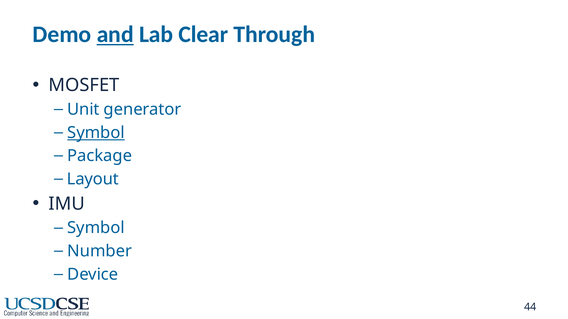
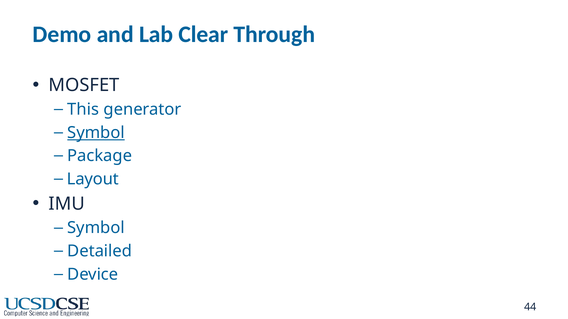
and underline: present -> none (115, 35)
Unit: Unit -> This (83, 110)
Number: Number -> Detailed (100, 251)
